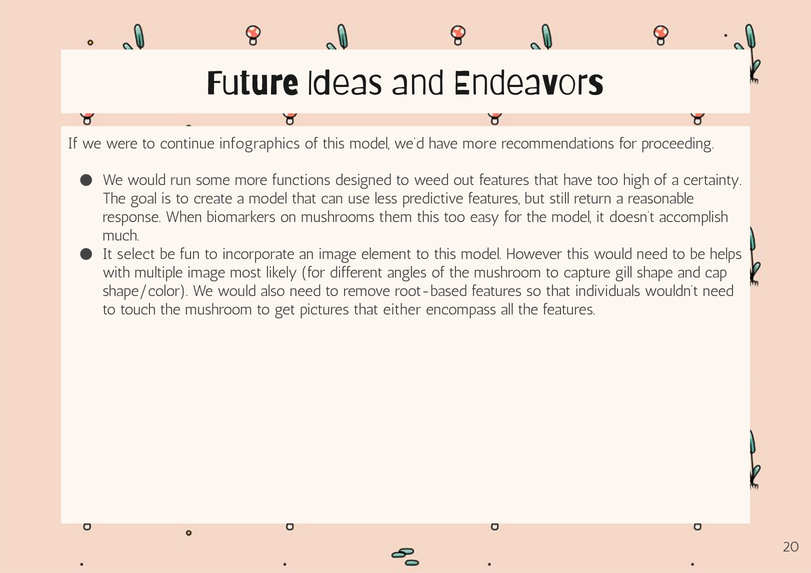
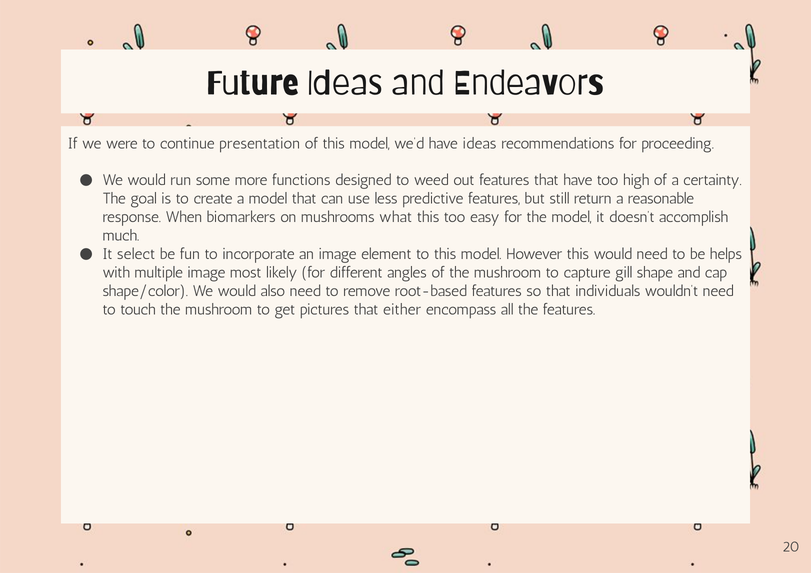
infographics: infographics -> presentation (260, 144)
have more: more -> ideas (480, 144)
them: them -> what (396, 218)
